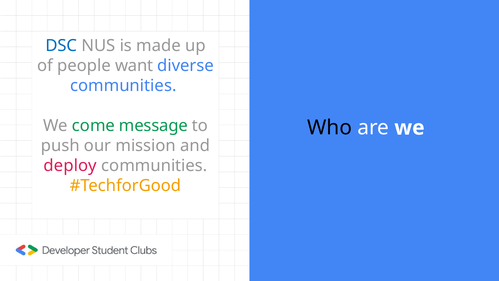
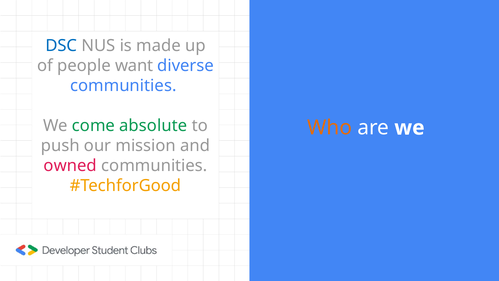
message: message -> absolute (153, 126)
Who colour: black -> orange (330, 128)
deploy: deploy -> owned (70, 166)
